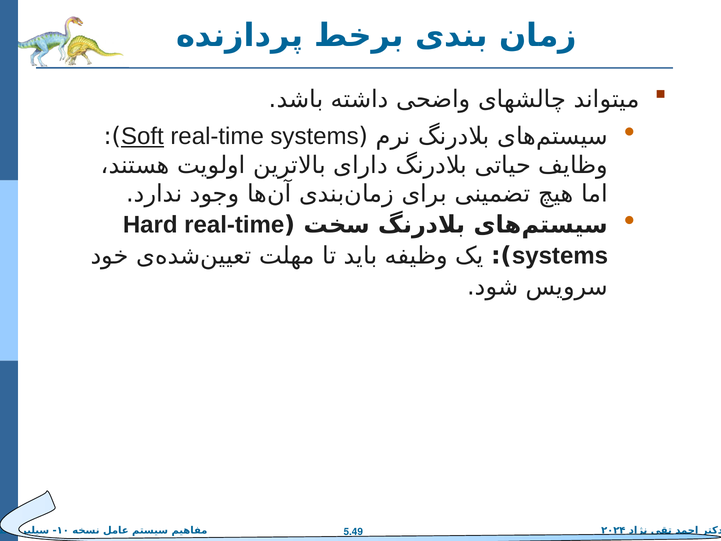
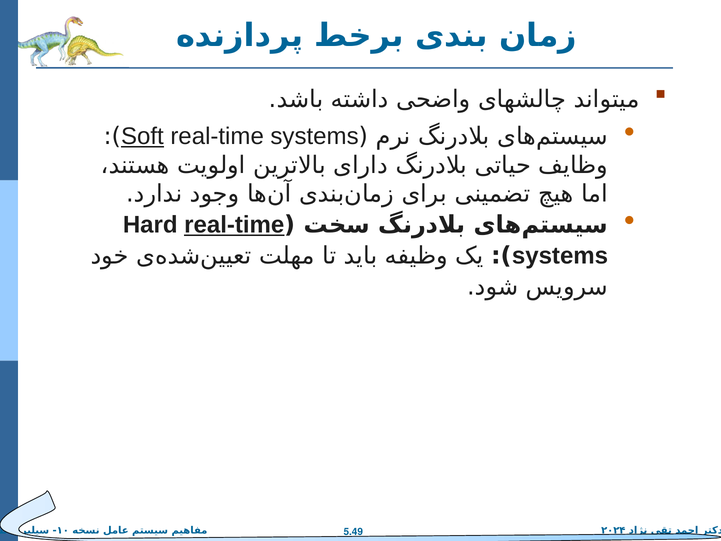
real-time underline: none -> present (234, 225)
